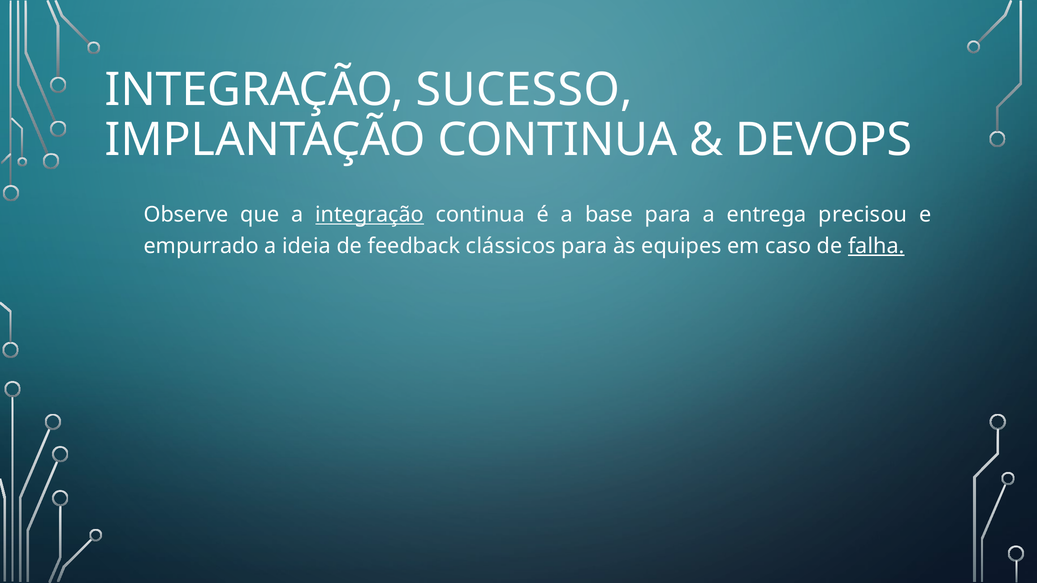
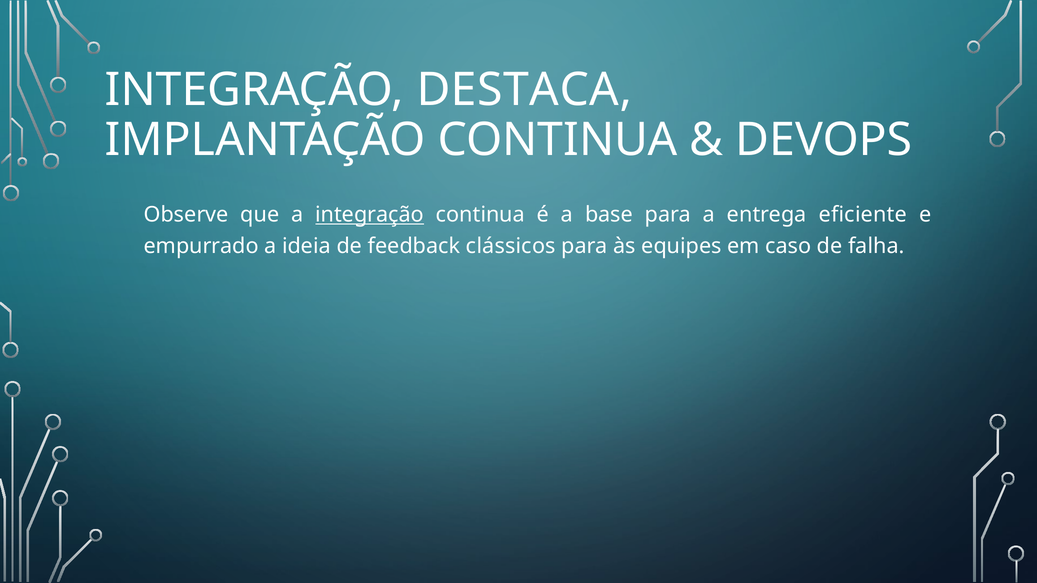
SUCESSO: SUCESSO -> DESTACA (524, 90)
precisou: precisou -> eficiente (863, 215)
falha underline: present -> none (876, 246)
